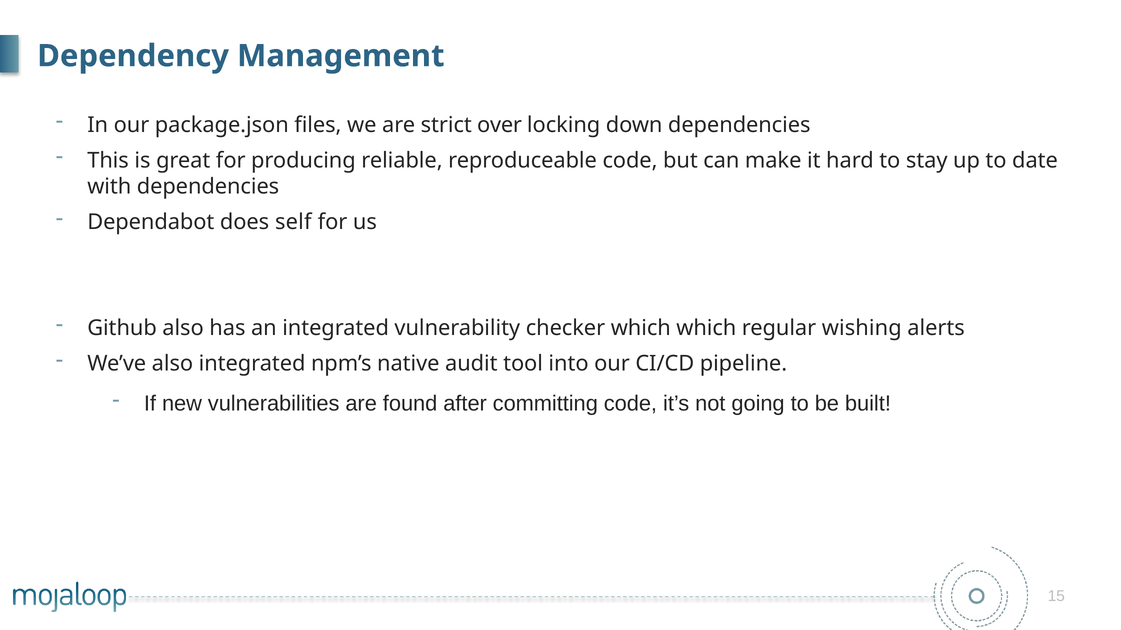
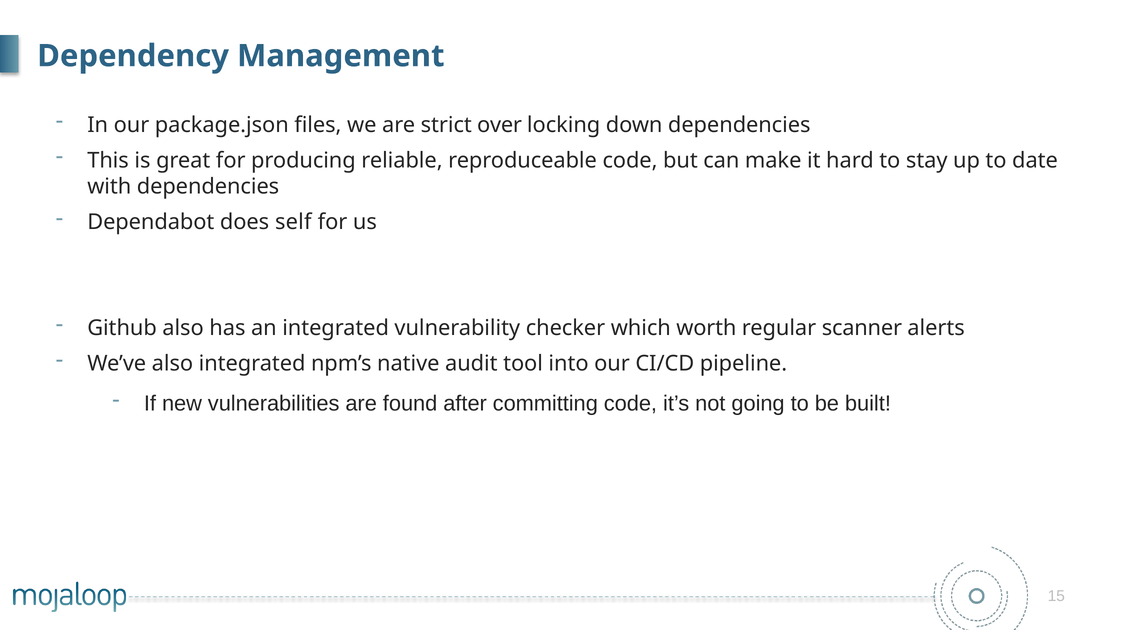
which which: which -> worth (706, 329)
wishing: wishing -> scanner (862, 329)
